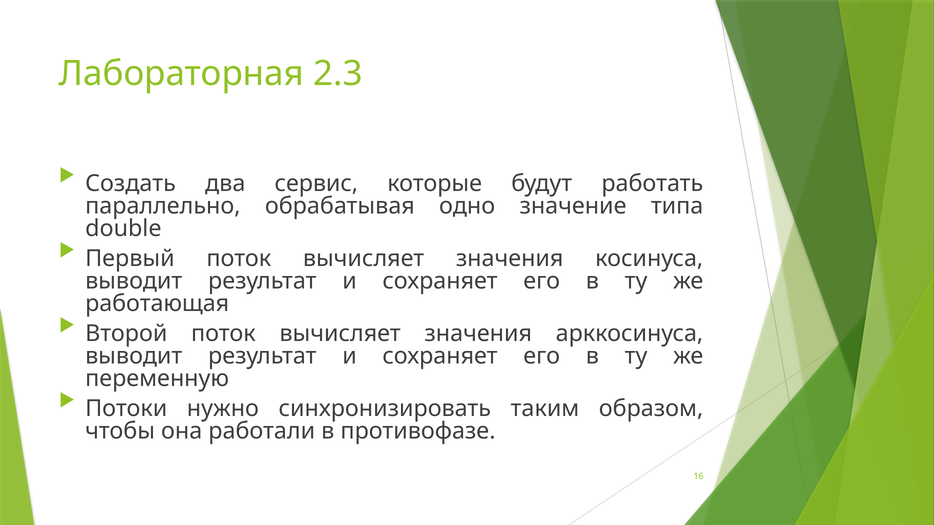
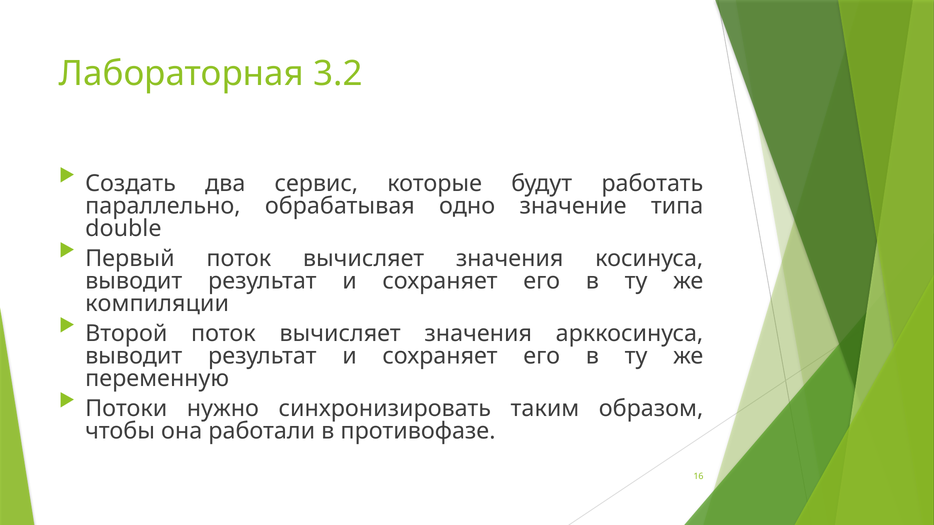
2.3: 2.3 -> 3.2 (338, 74)
работающая: работающая -> компиляции (157, 304)
